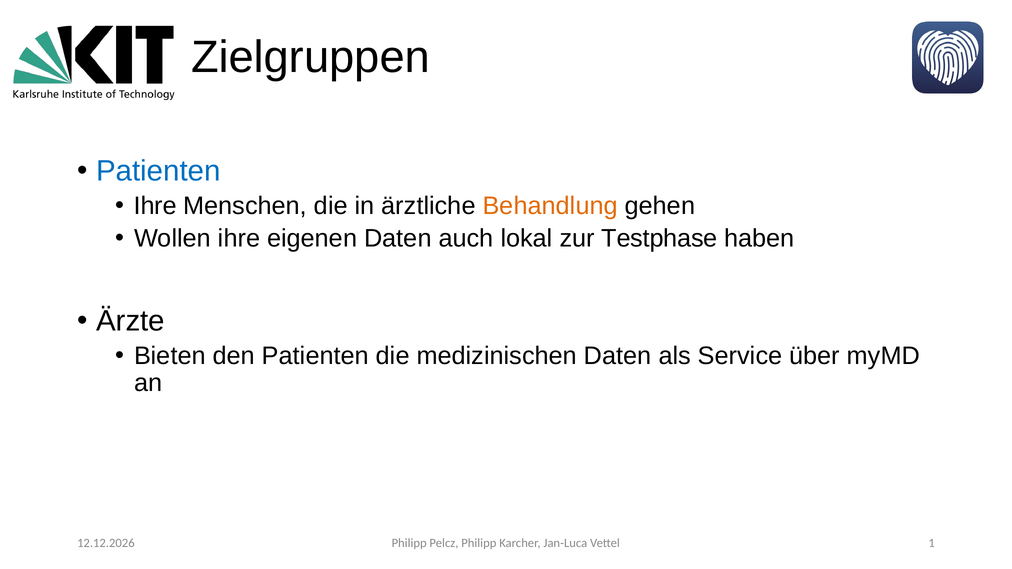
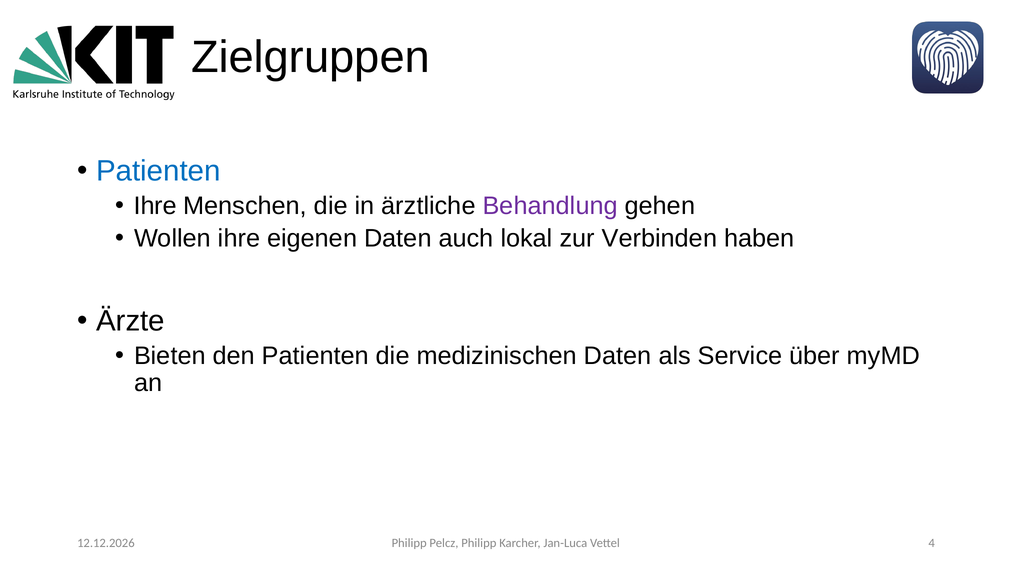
Behandlung colour: orange -> purple (550, 206)
Testphase: Testphase -> Verbinden (659, 239)
1: 1 -> 4 (932, 543)
